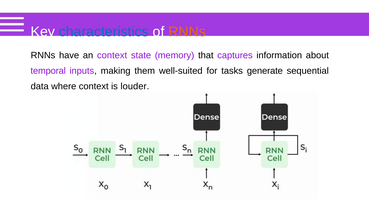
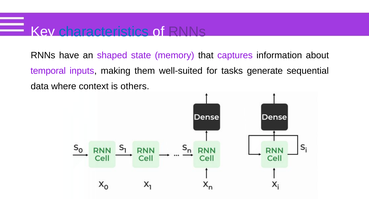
RNNs colour: orange -> purple (187, 32)
an context: context -> shaped (112, 55)
louder: louder -> others (135, 86)
